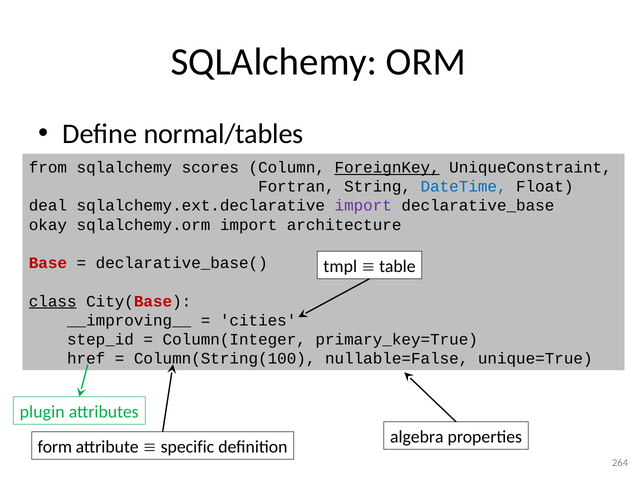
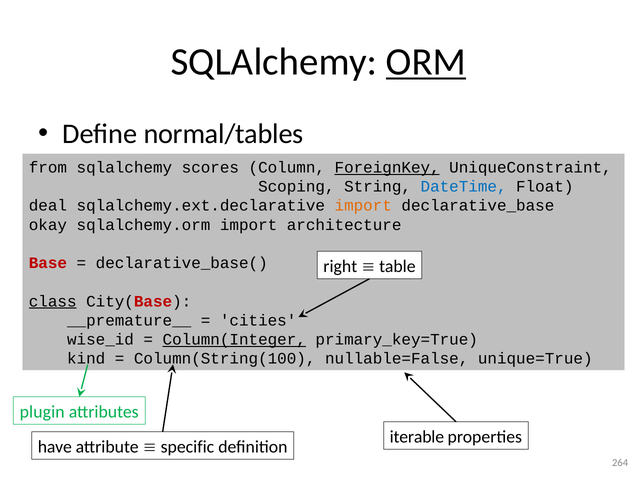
ORM underline: none -> present (426, 62)
Fortran: Fortran -> Scoping (296, 186)
import colour: purple -> orange (363, 206)
tmpl: tmpl -> right (340, 266)
__improving__: __improving__ -> __premature__ (129, 320)
step_id: step_id -> wise_id (100, 339)
Column(Integer underline: none -> present (234, 339)
href: href -> kind (86, 358)
algebra: algebra -> iterable (417, 437)
form: form -> have (55, 447)
